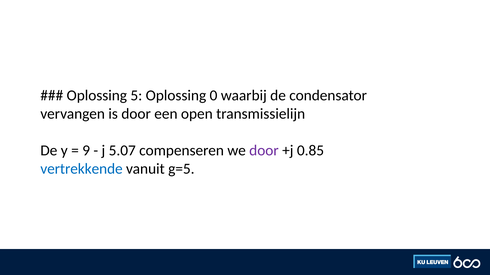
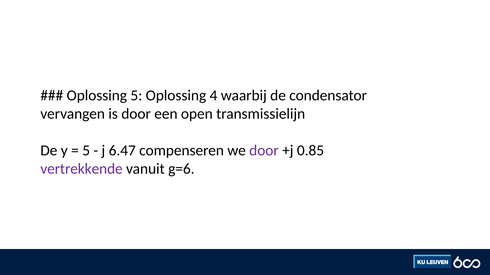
0: 0 -> 4 (214, 96)
9: 9 -> 5 (86, 151)
5.07: 5.07 -> 6.47 (122, 151)
vertrekkende colour: blue -> purple (82, 169)
g=5: g=5 -> g=6 (181, 169)
